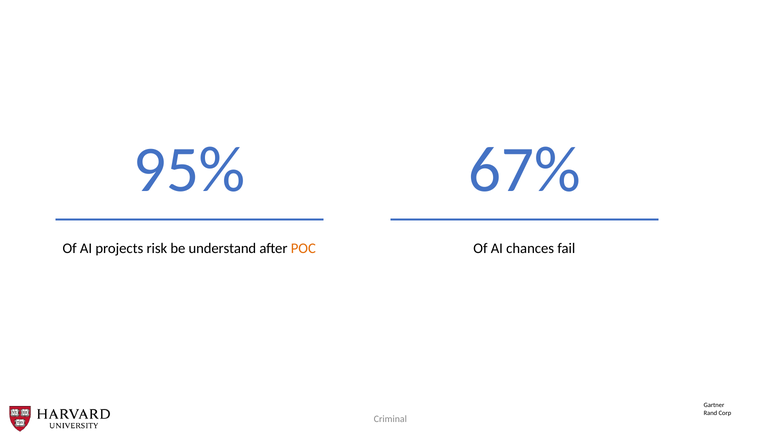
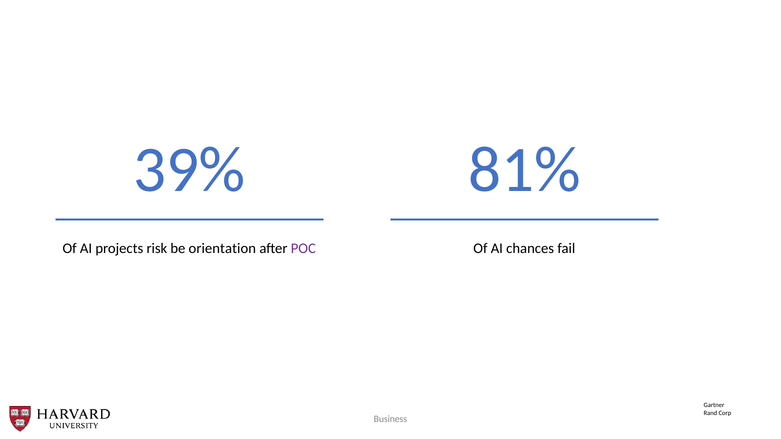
95%: 95% -> 39% (189, 170)
67%: 67% -> 81% (524, 170)
understand: understand -> orientation (222, 249)
POC colour: orange -> purple (303, 249)
Criminal: Criminal -> Business (390, 420)
